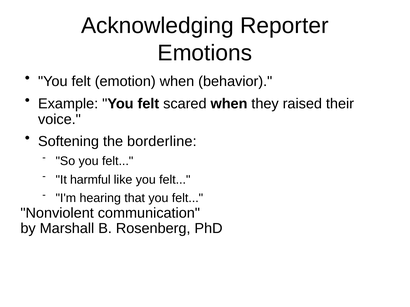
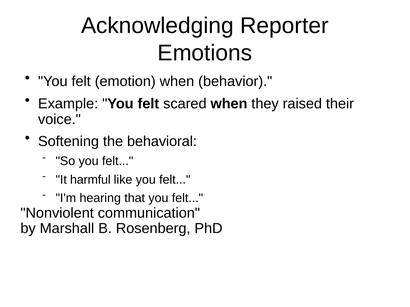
borderline: borderline -> behavioral (162, 142)
